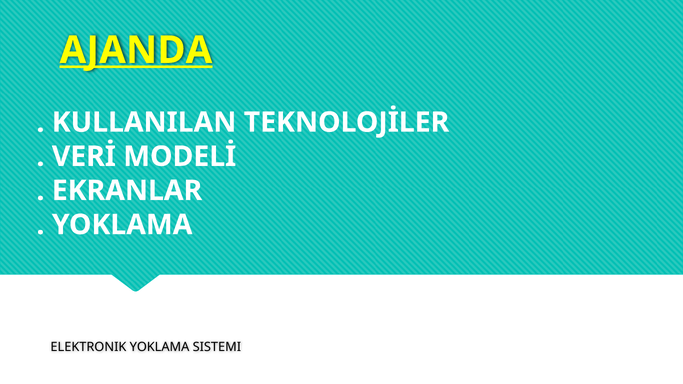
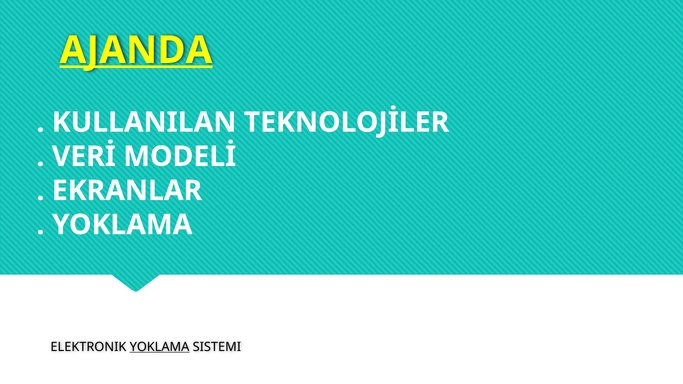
YOKLAMA underline: none -> present (160, 347)
